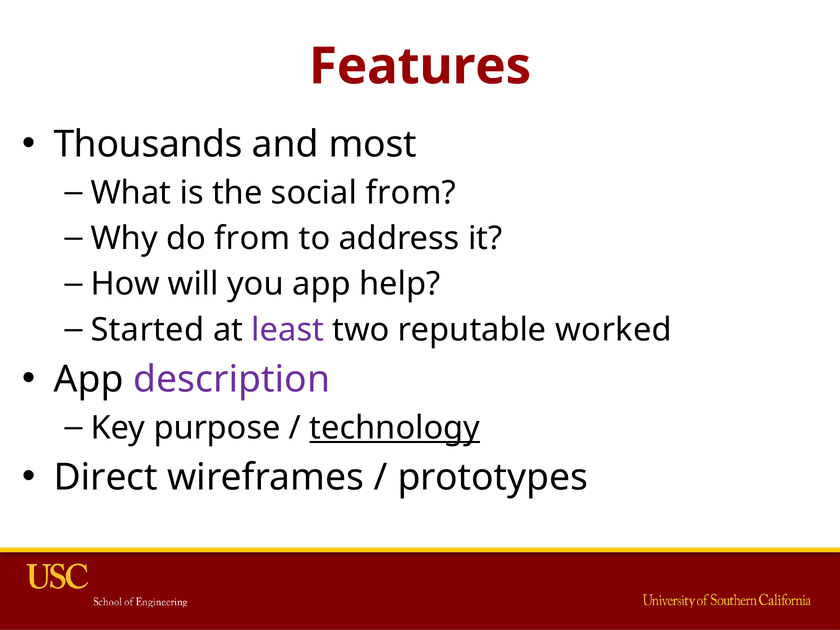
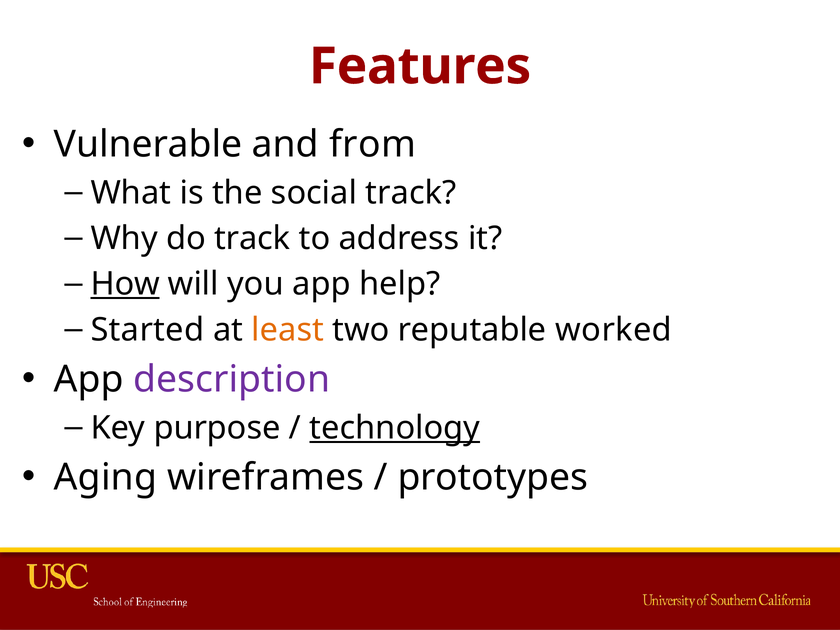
Thousands: Thousands -> Vulnerable (148, 145)
most: most -> from (373, 145)
social from: from -> track (411, 193)
do from: from -> track (252, 238)
How underline: none -> present (125, 284)
least colour: purple -> orange (288, 330)
Direct: Direct -> Aging (106, 478)
